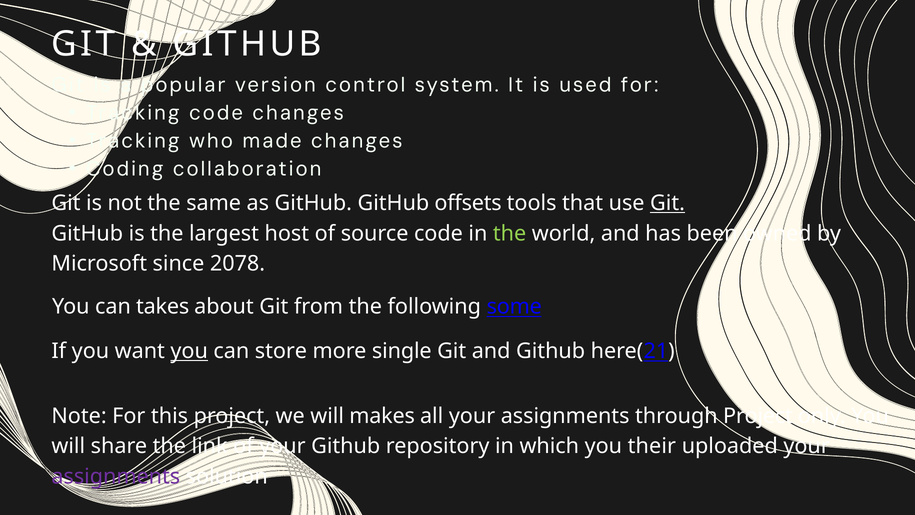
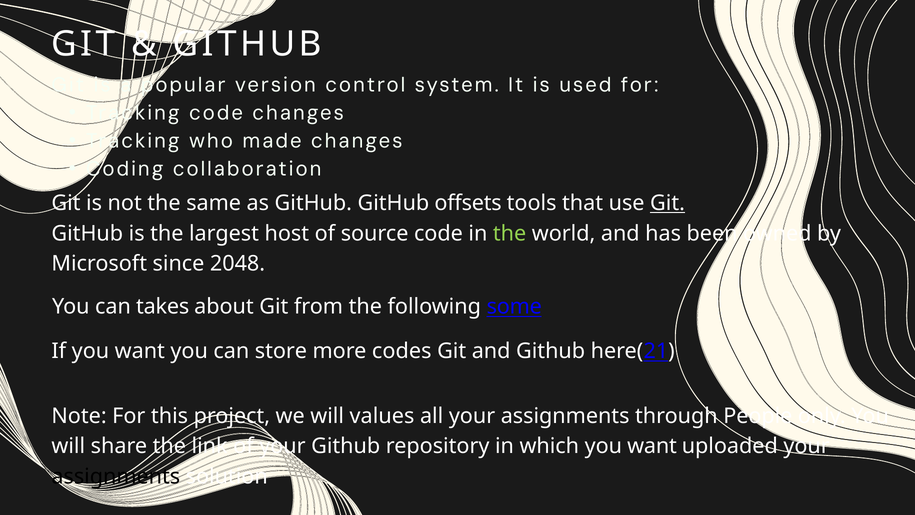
2078: 2078 -> 2048 (238, 264)
you underline: present -> none (189, 351)
single: single -> codes (402, 351)
makes: makes -> values (382, 416)
through Project: Project -> People (758, 416)
which you their: their -> want (652, 446)
assignments colour: purple -> black (116, 476)
